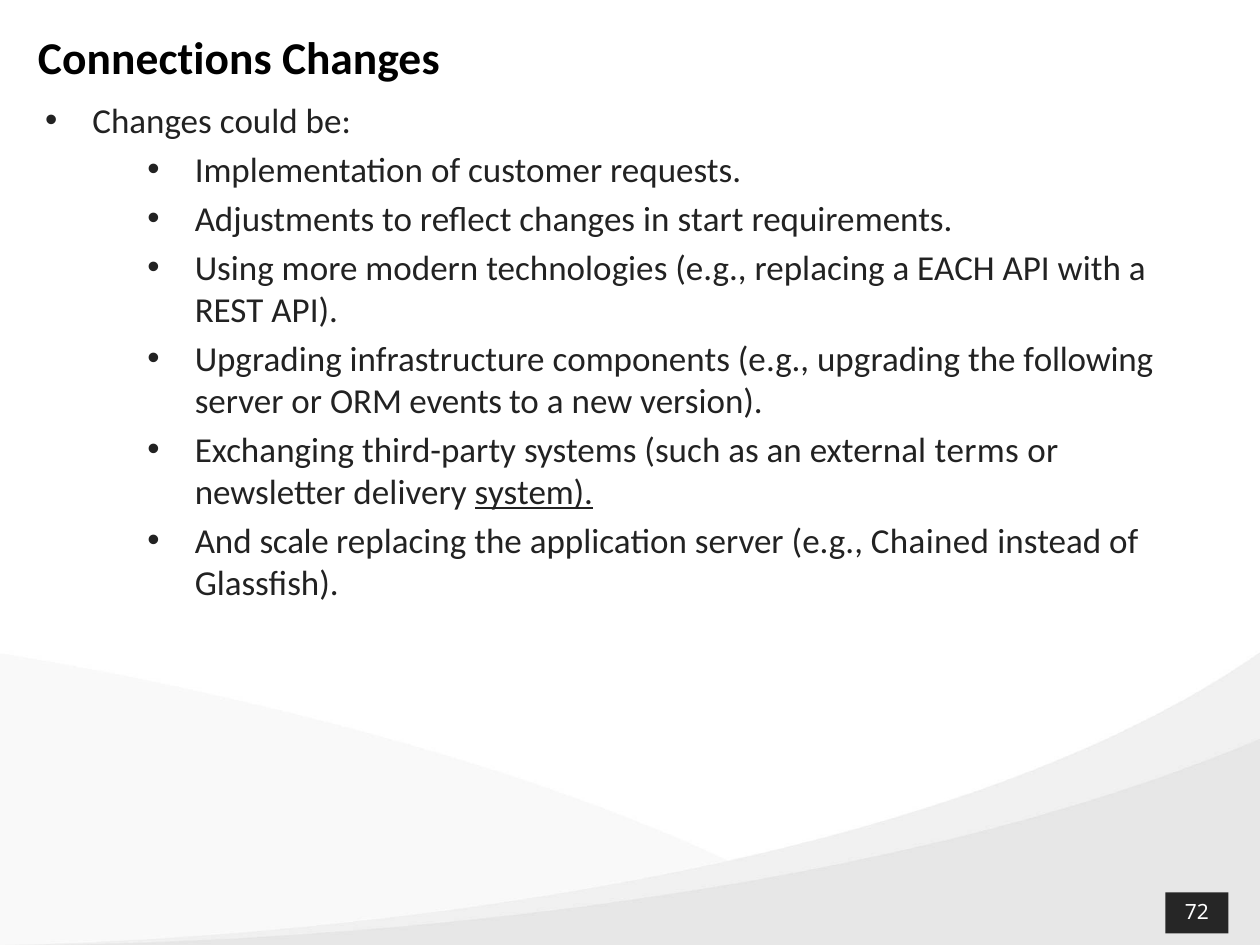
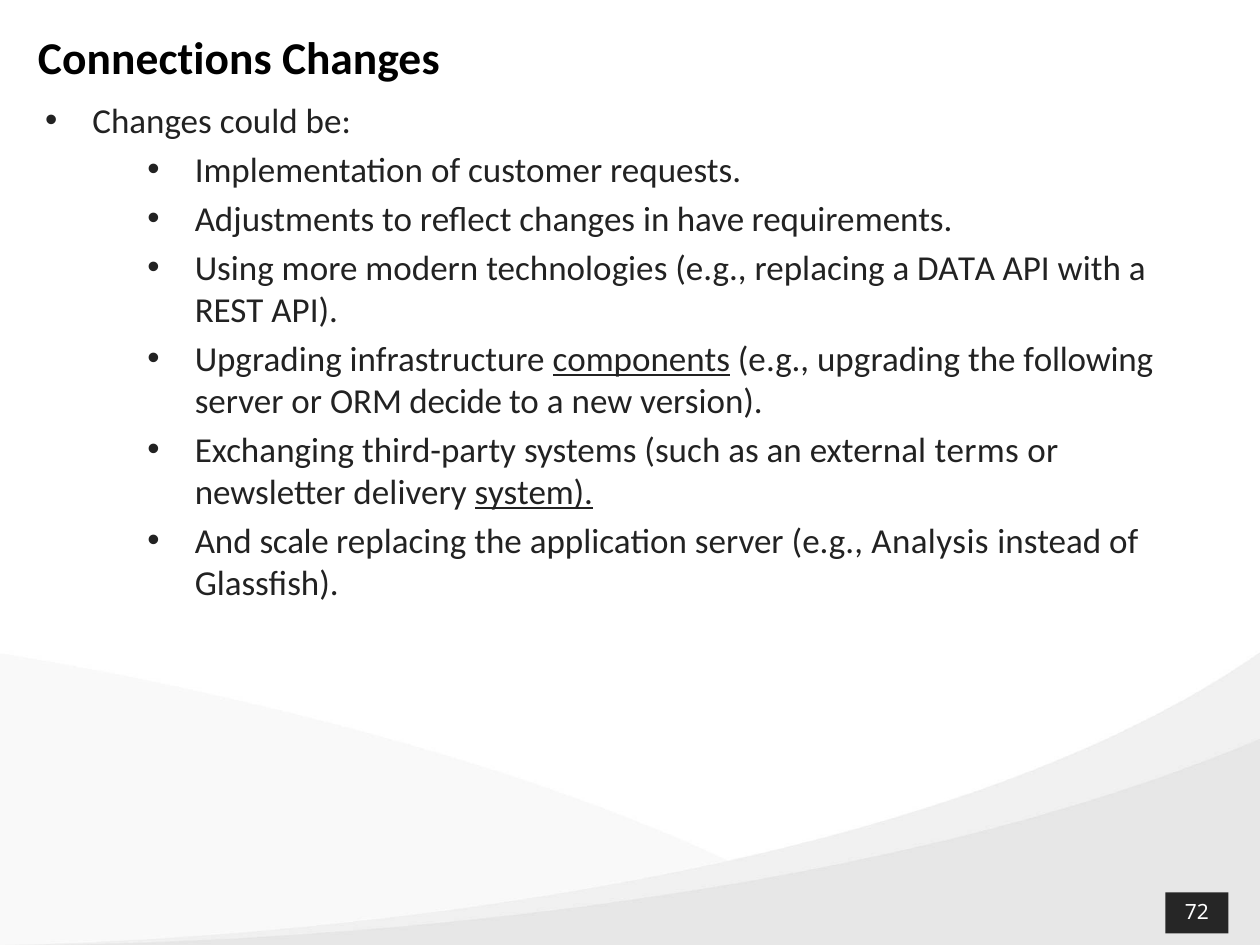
start: start -> have (711, 220)
EACH: EACH -> DATA (956, 269)
components underline: none -> present (641, 360)
events: events -> decide (456, 402)
Chained: Chained -> Analysis (930, 542)
